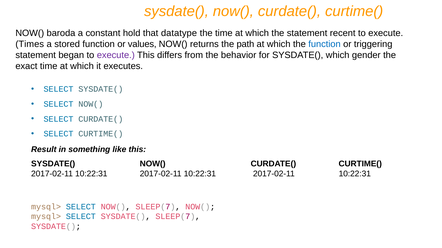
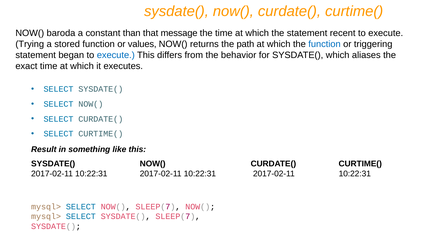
hold: hold -> than (132, 33)
datatype: datatype -> message (179, 33)
Times: Times -> Trying (30, 44)
execute colour: purple -> blue (116, 55)
gender: gender -> aliases (366, 55)
